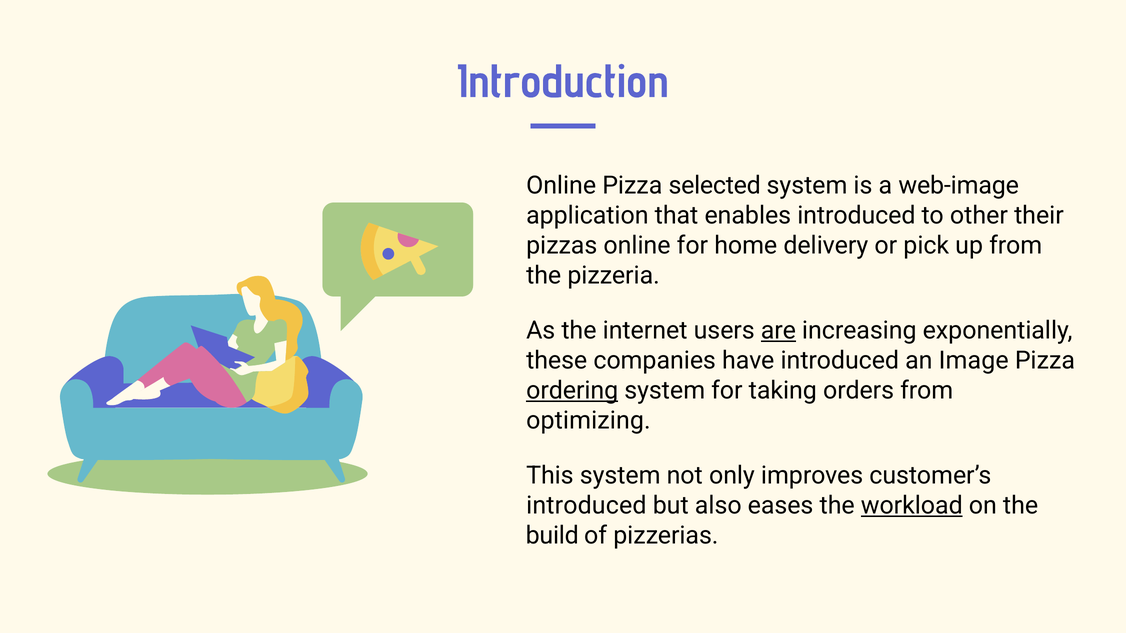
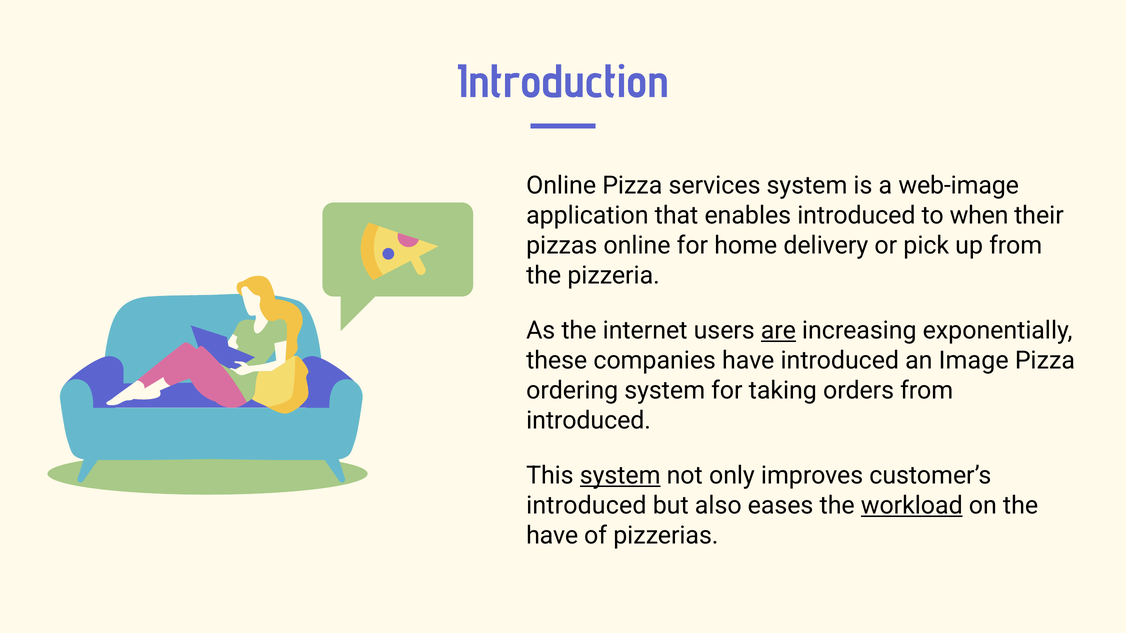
selected: selected -> services (715, 186)
other: other -> when (979, 216)
ordering underline: present -> none (572, 391)
optimizing: optimizing -> introduced (589, 421)
system underline: none -> present (620, 476)
build: build -> have (552, 536)
